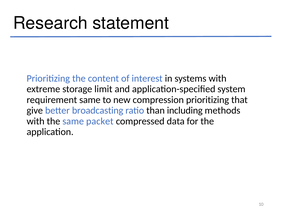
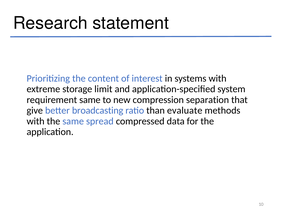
compression prioritizing: prioritizing -> separation (208, 100)
including: including -> evaluate (185, 111)
packet: packet -> spread (100, 121)
